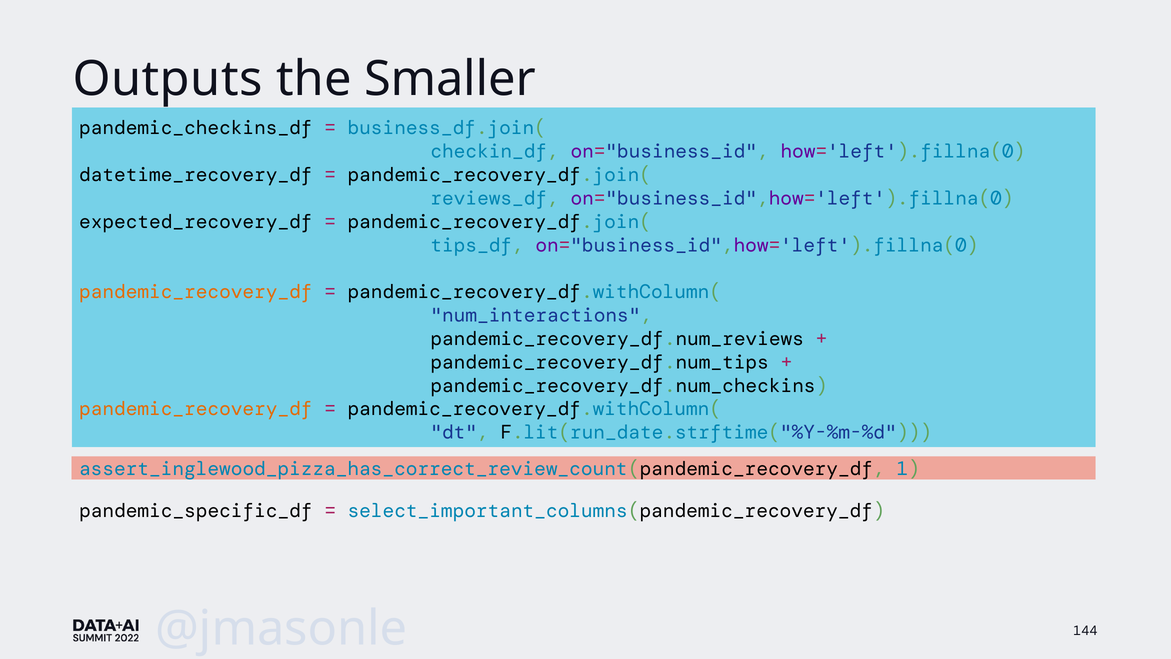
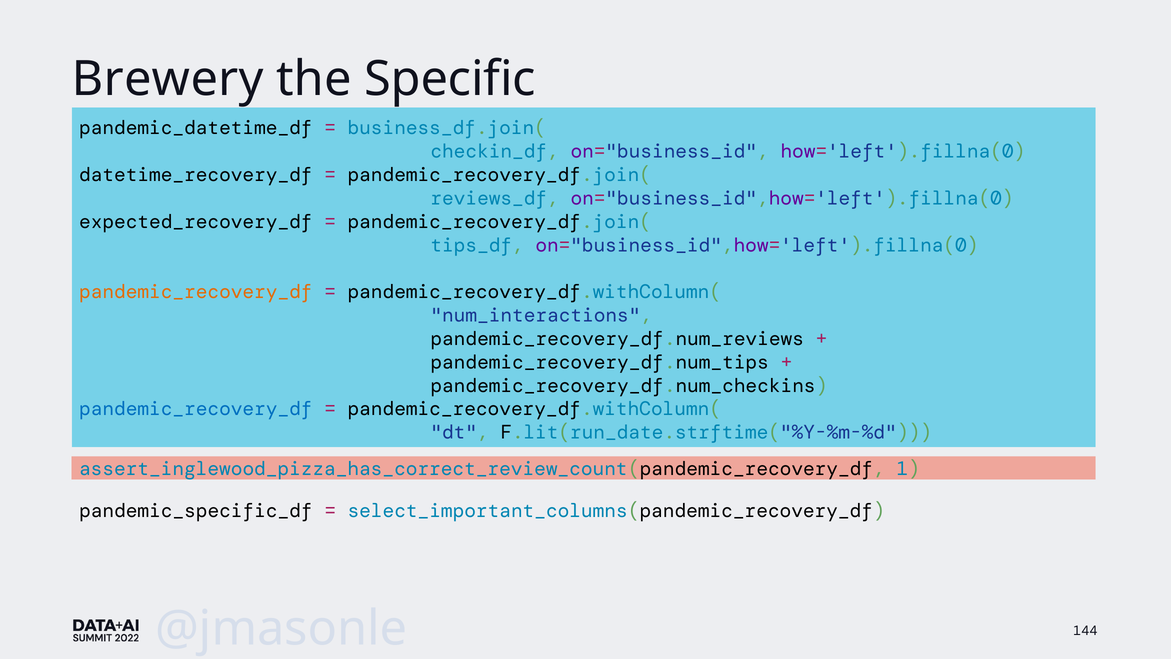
Outputs: Outputs -> Brewery (168, 79)
Smaller: Smaller -> Specific (450, 79)
pandemic_checkins_df: pandemic_checkins_df -> pandemic_datetime_df (196, 128)
pandemic_recovery_df colour: orange -> blue (196, 409)
